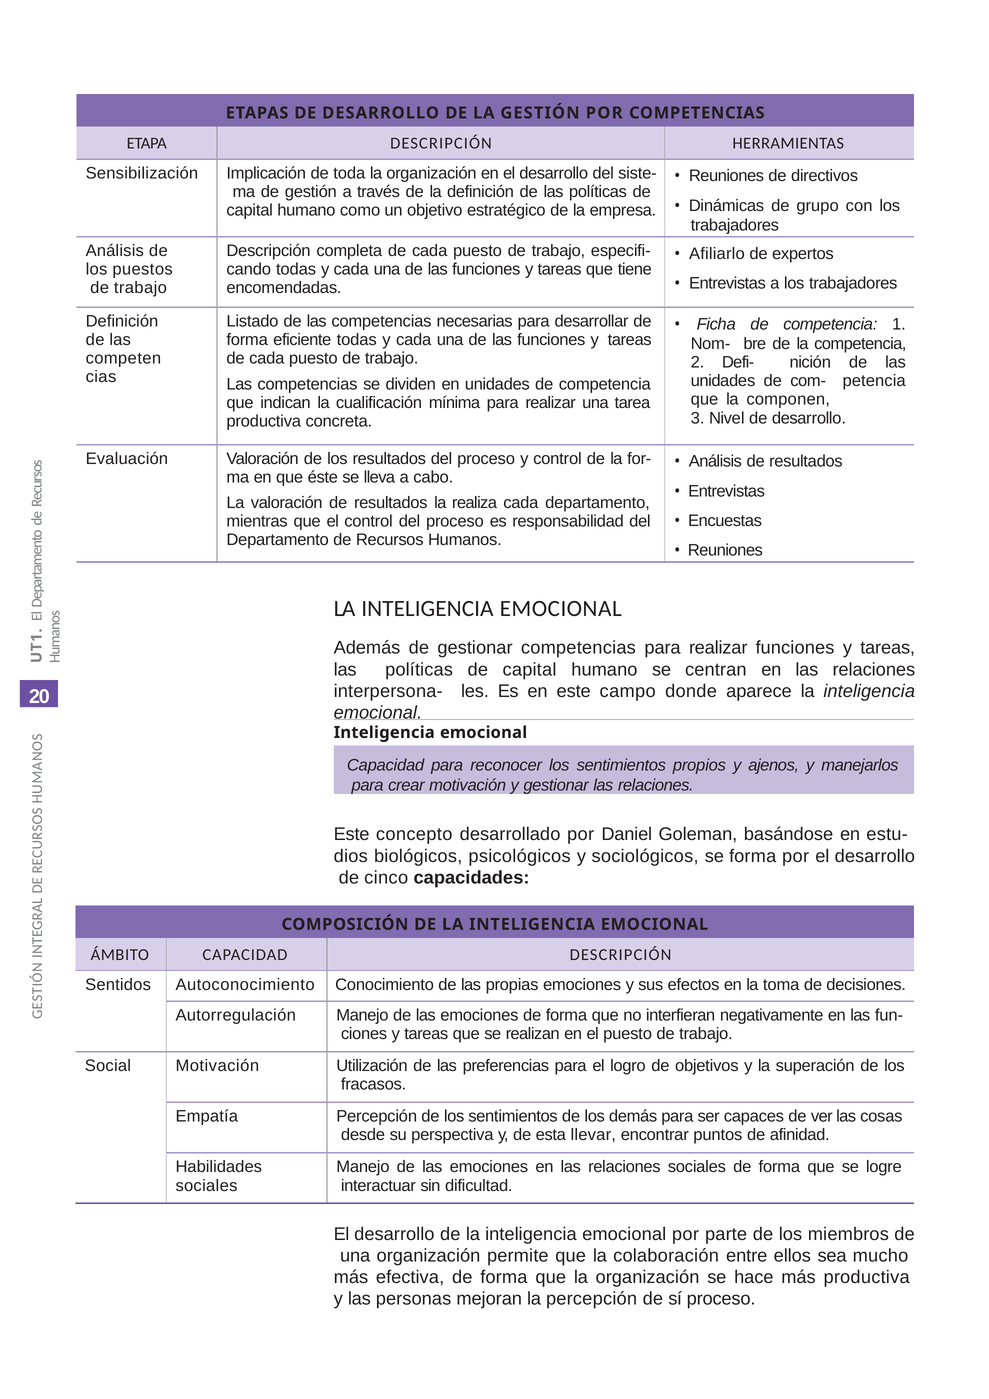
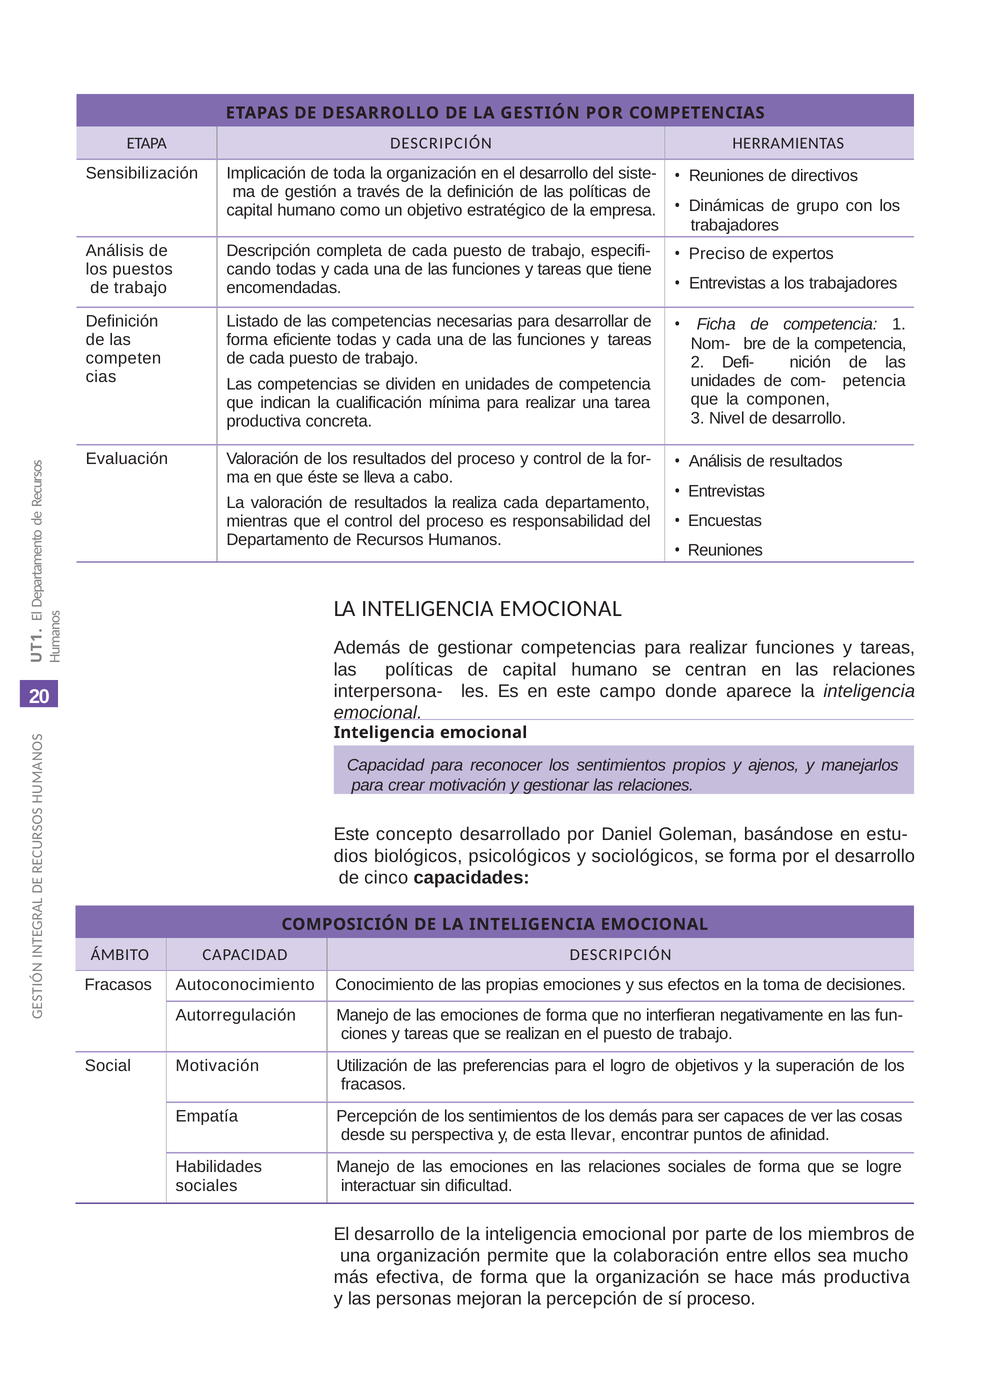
Afiliarlo: Afiliarlo -> Preciso (717, 254)
Sentidos: Sentidos -> Fracasos (118, 985)
